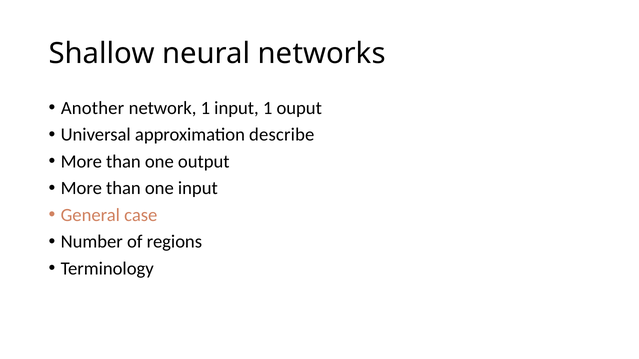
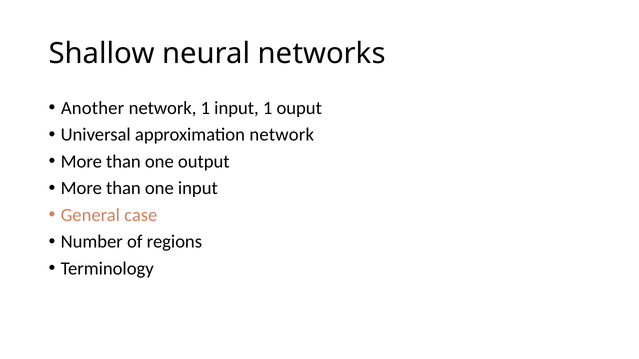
approximation describe: describe -> network (282, 135)
